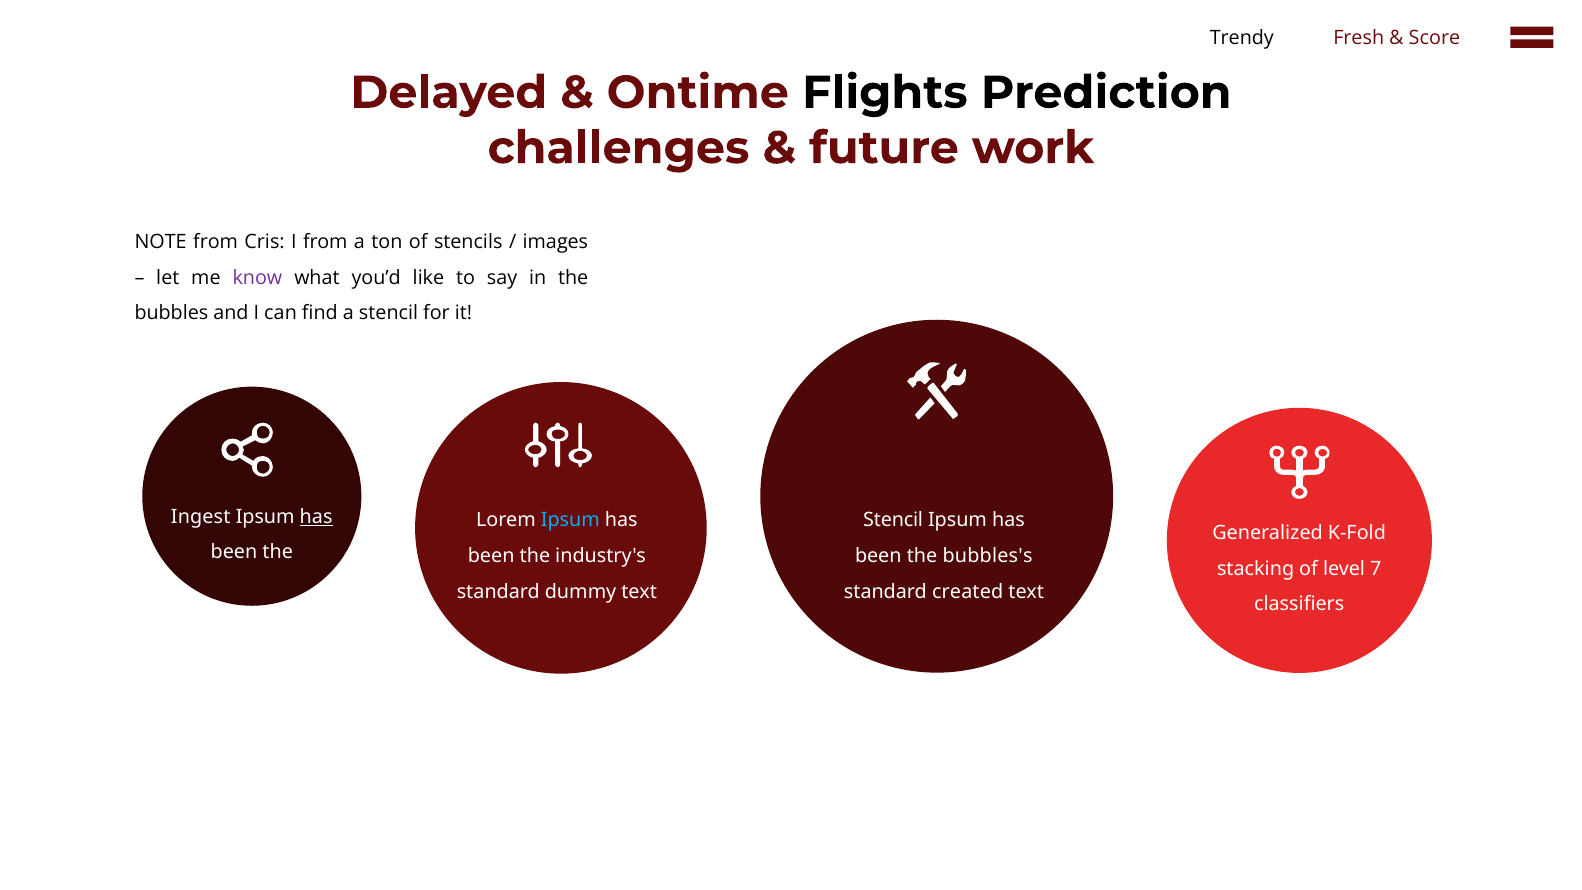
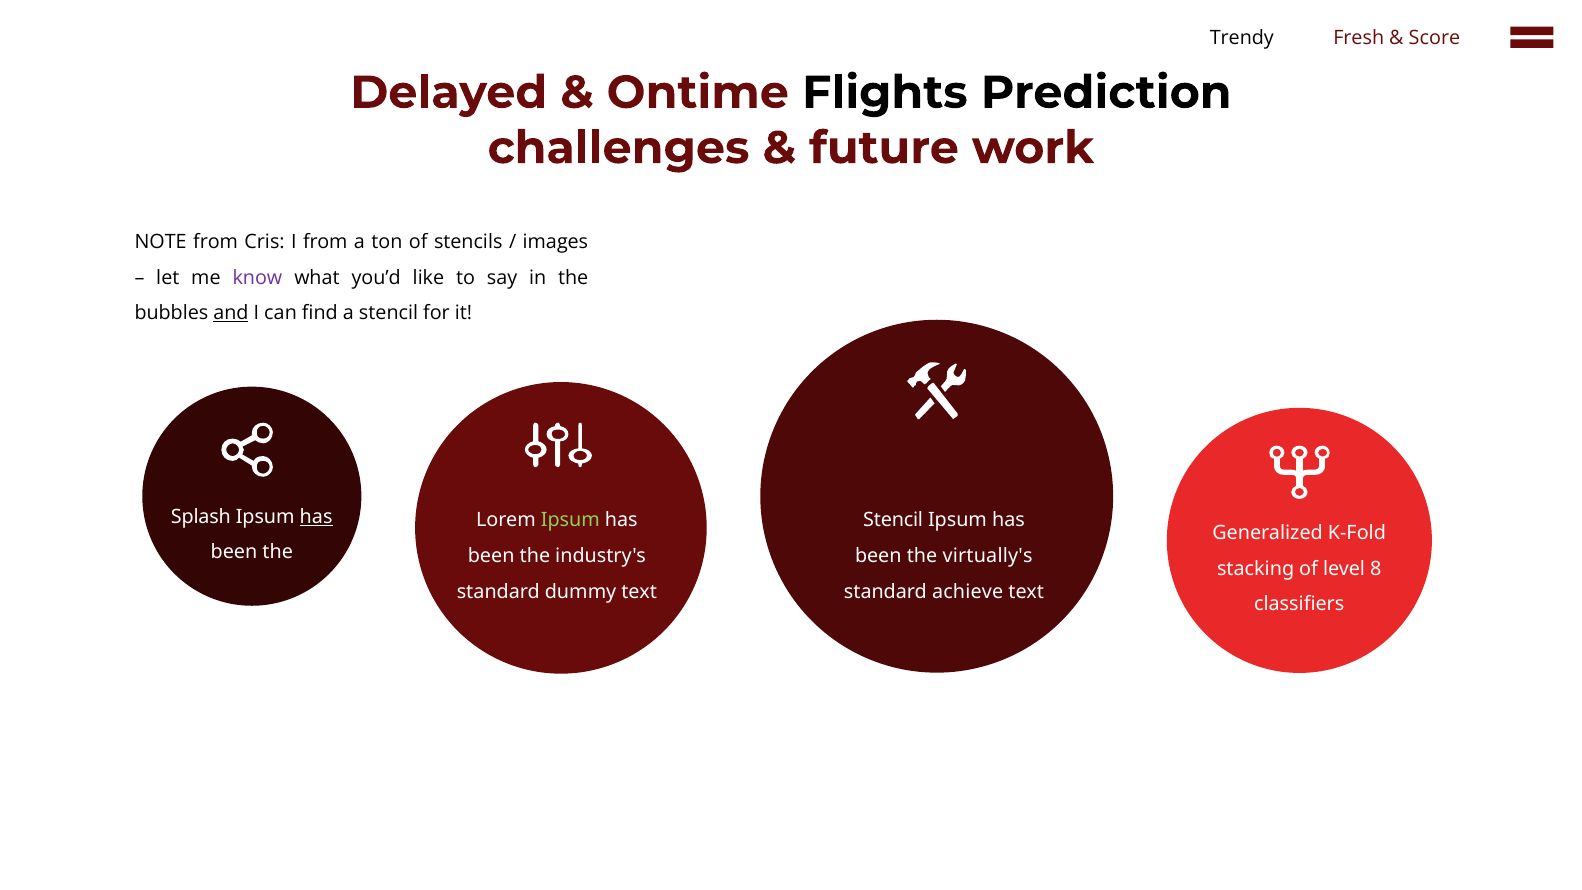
and underline: none -> present (231, 313)
Ingest: Ingest -> Splash (201, 517)
Ipsum colour: light blue -> light green (570, 520)
bubbles's: bubbles's -> virtually's (988, 556)
7: 7 -> 8 (1376, 569)
created: created -> achieve (968, 591)
